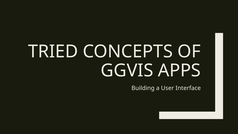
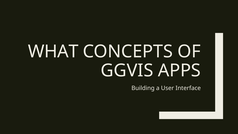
TRIED: TRIED -> WHAT (53, 51)
